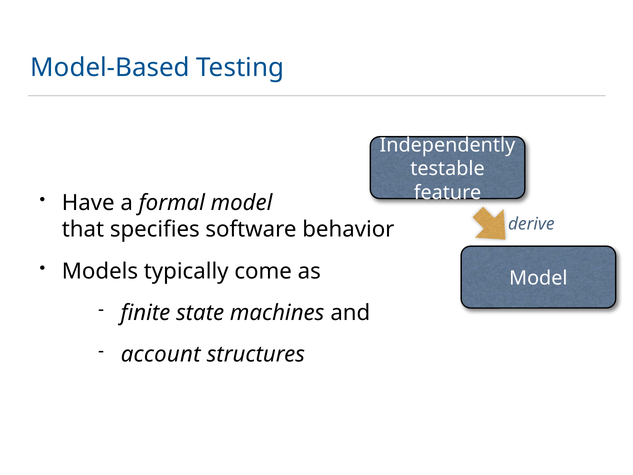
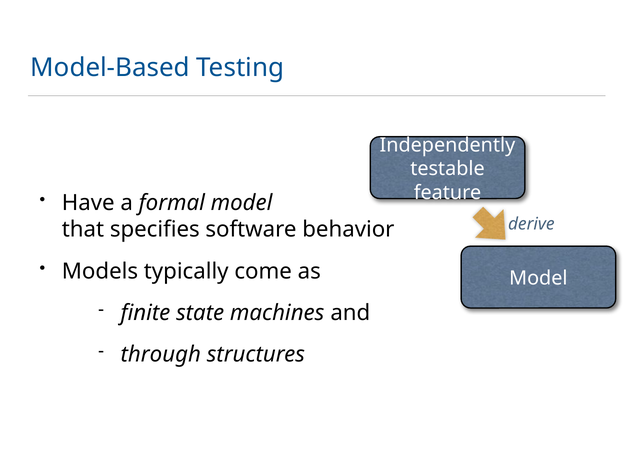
account: account -> through (161, 354)
